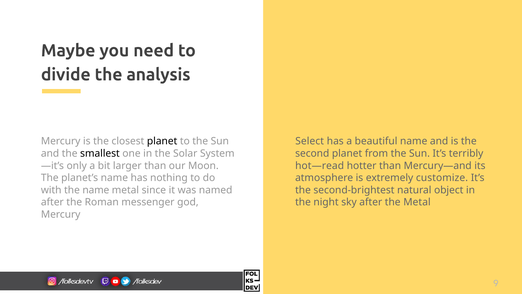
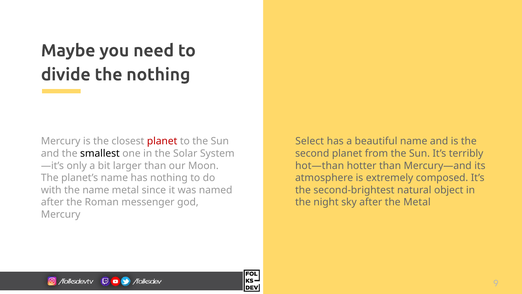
the analysis: analysis -> nothing (158, 75)
planet colour: black -> red (162, 141)
hot—read: hot—read -> hot—than (320, 165)
customize: customize -> composed (442, 178)
